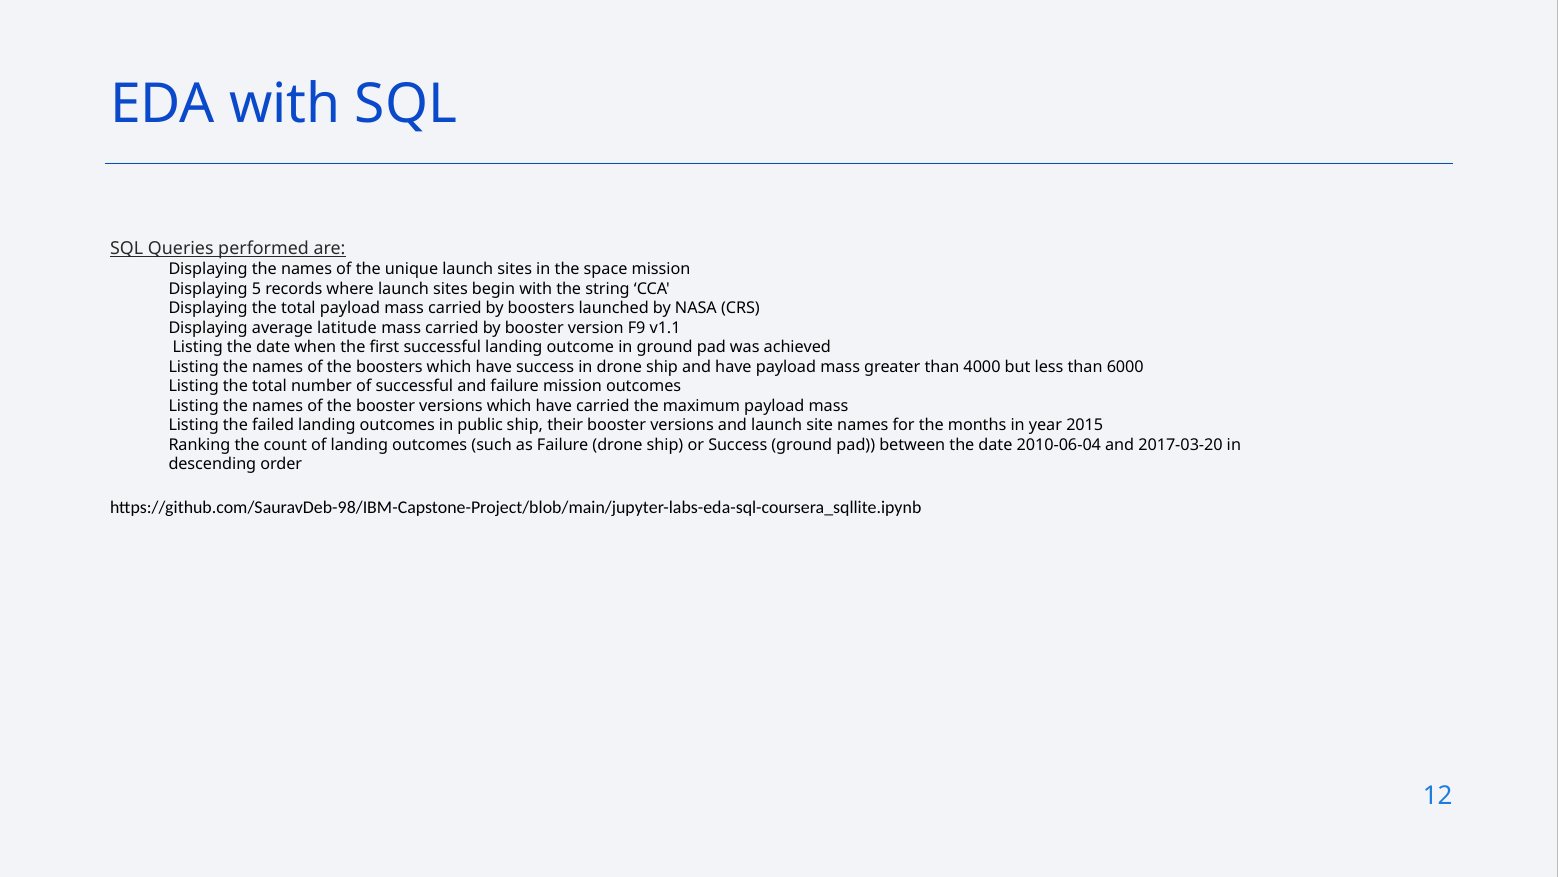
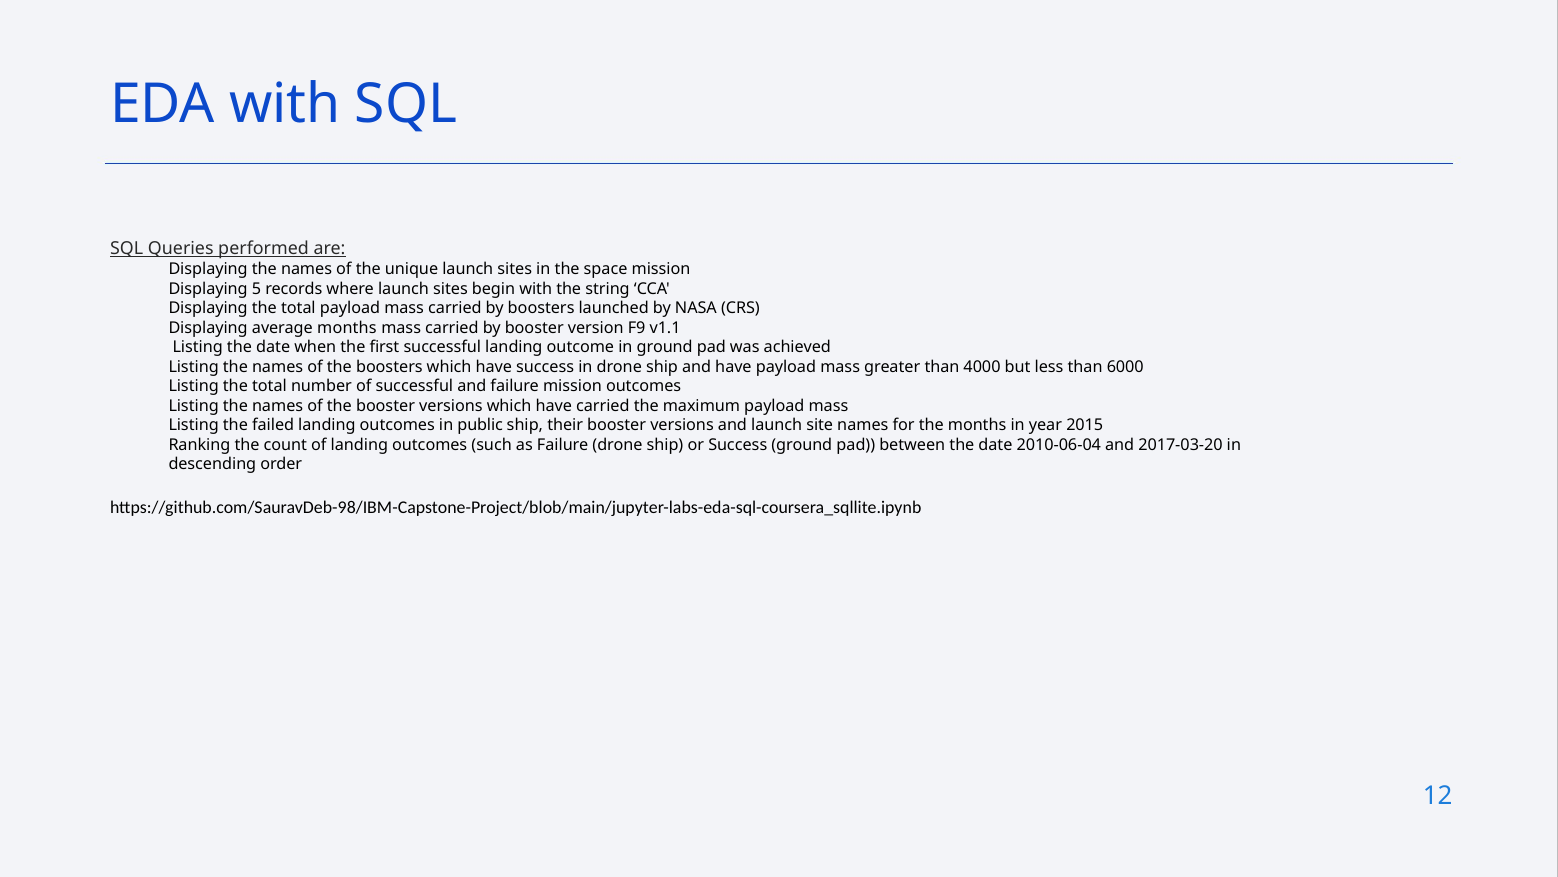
average latitude: latitude -> months (347, 328)
